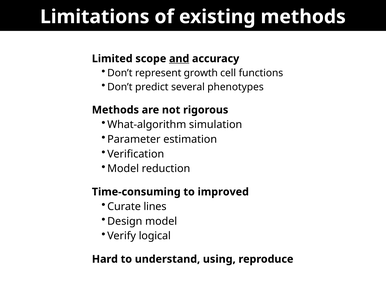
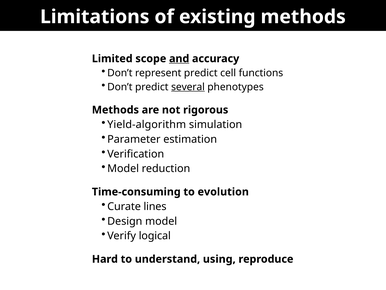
represent growth: growth -> predict (201, 73)
several underline: none -> present (188, 87)
What-algorithm: What-algorithm -> Yield-algorithm (147, 124)
improved: improved -> evolution (223, 192)
